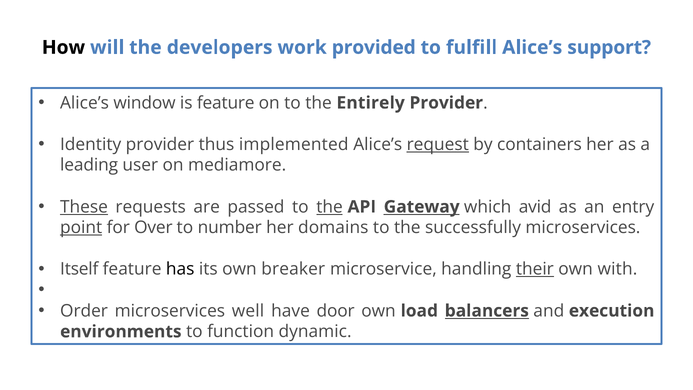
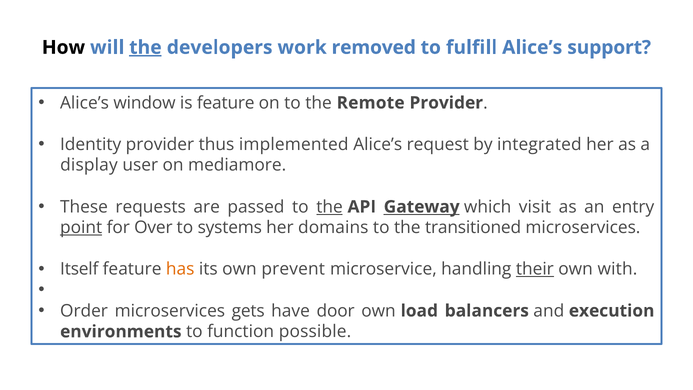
the underline: none -> present (145, 47)
provided: provided -> removed (374, 47)
Entirely: Entirely -> Remote (371, 103)
request underline: present -> none (438, 144)
containers: containers -> integrated (539, 144)
leading: leading -> display (89, 165)
These underline: present -> none (84, 207)
avid: avid -> visit (535, 207)
number: number -> systems (230, 228)
successfully: successfully -> transitioned (473, 228)
has colour: black -> orange (180, 269)
breaker: breaker -> prevent (293, 269)
well: well -> gets (248, 311)
balancers underline: present -> none (487, 311)
dynamic: dynamic -> possible (315, 331)
